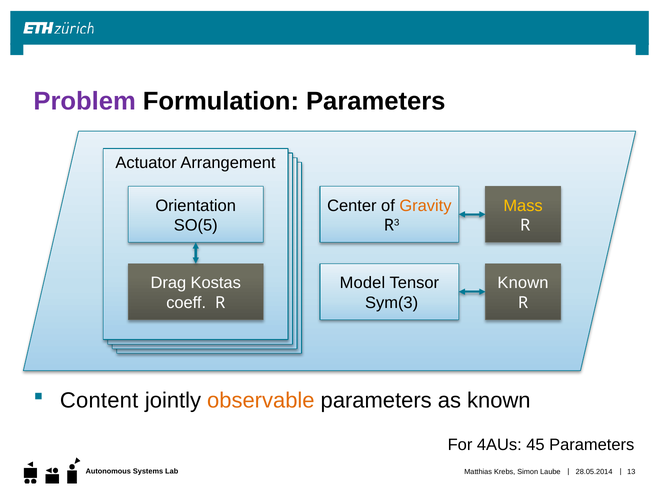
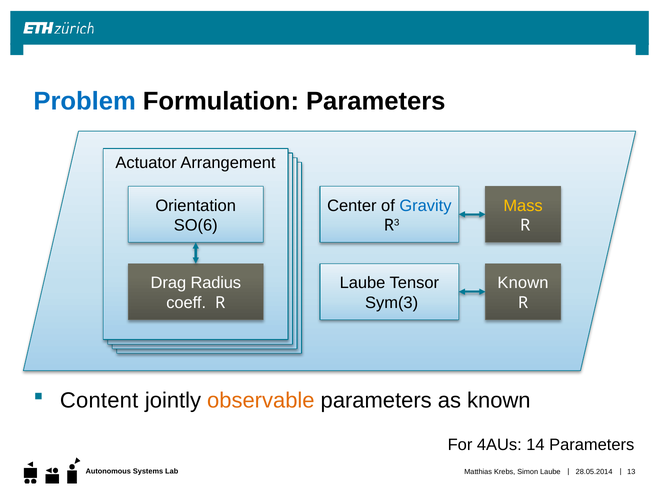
Problem colour: purple -> blue (85, 101)
Gravity colour: orange -> blue (425, 206)
SO(5: SO(5 -> SO(6 (196, 225)
Kostas: Kostas -> Radius (216, 283)
Model: Model -> Laube (363, 283)
45: 45 -> 14 (535, 445)
